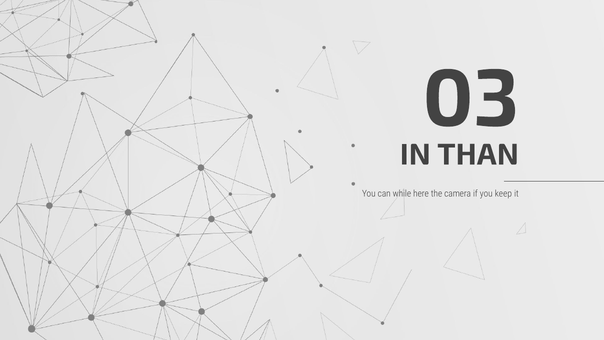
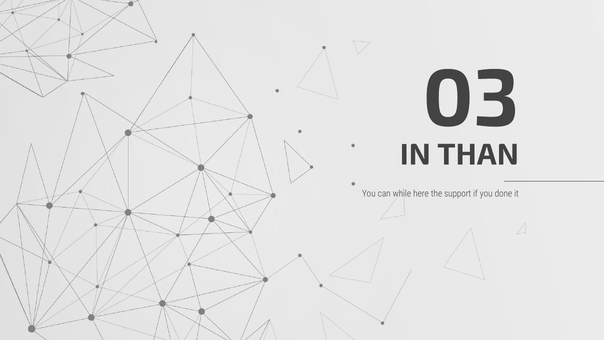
camera: camera -> support (458, 193)
keep: keep -> done (503, 193)
